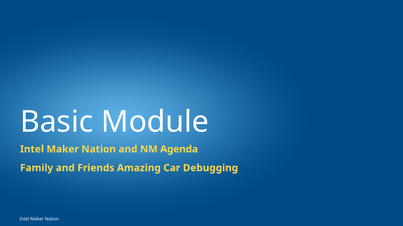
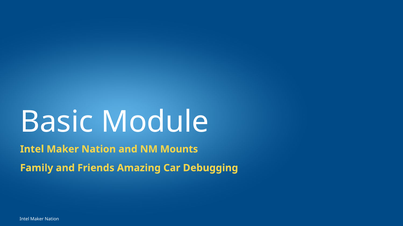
Agenda: Agenda -> Mounts (179, 150)
